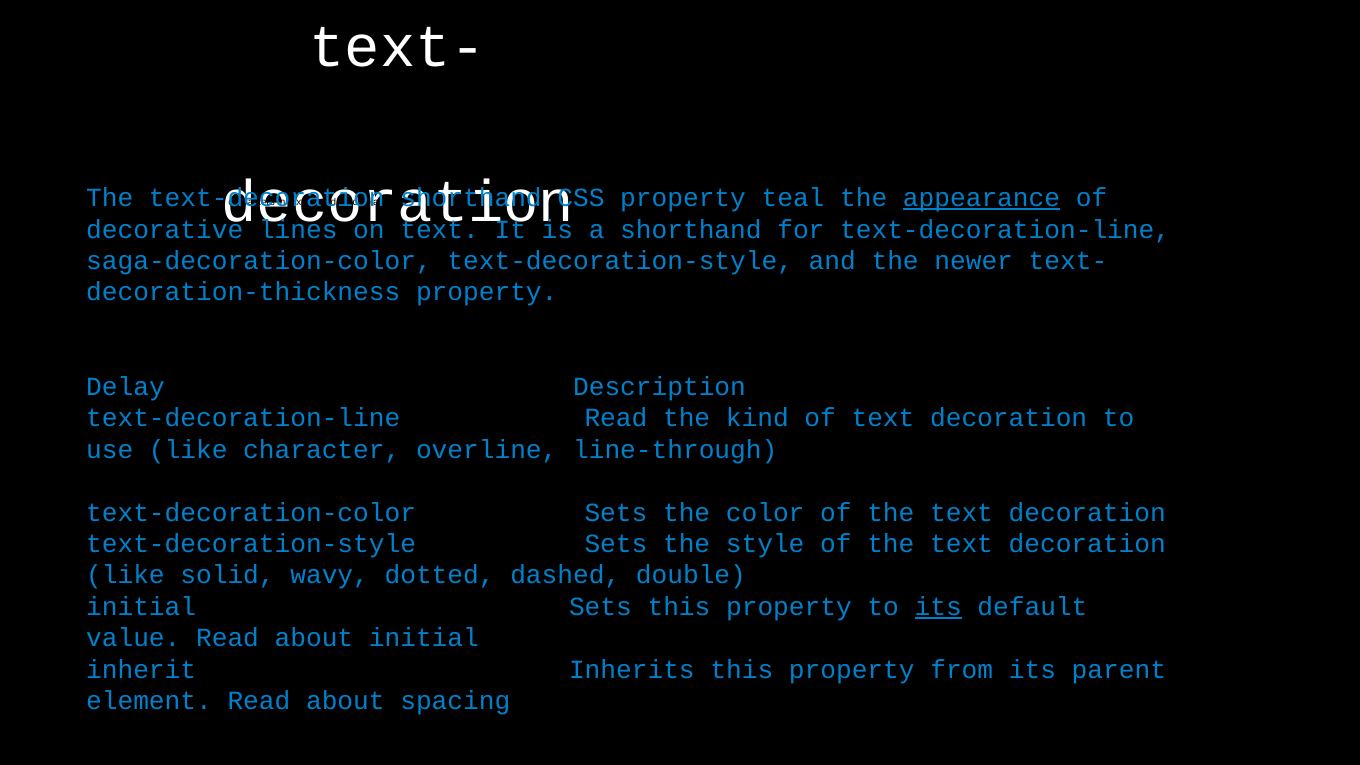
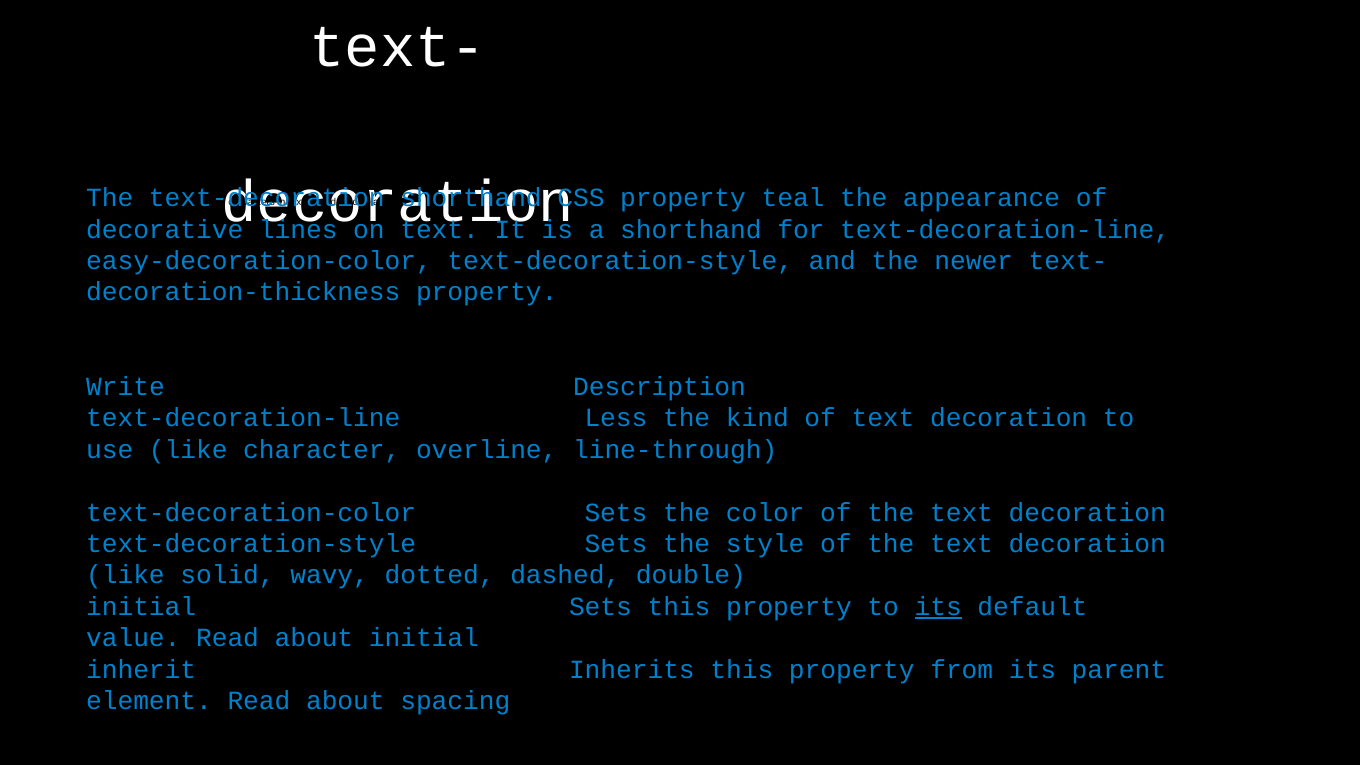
appearance underline: present -> none (982, 198)
saga-decoration-color: saga-decoration-color -> easy-decoration-color (259, 261)
Delay: Delay -> Write (125, 387)
text-decoration-line Read: Read -> Less (616, 418)
